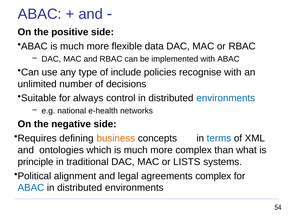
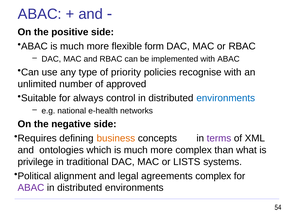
data: data -> form (154, 46)
include: include -> priority (126, 72)
decisions: decisions -> approved (126, 84)
terms colour: blue -> purple (219, 138)
principle: principle -> privilege (36, 161)
ABAC colour: blue -> purple (31, 187)
